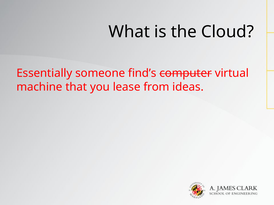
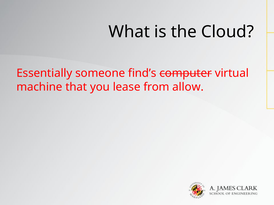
ideas: ideas -> allow (188, 87)
